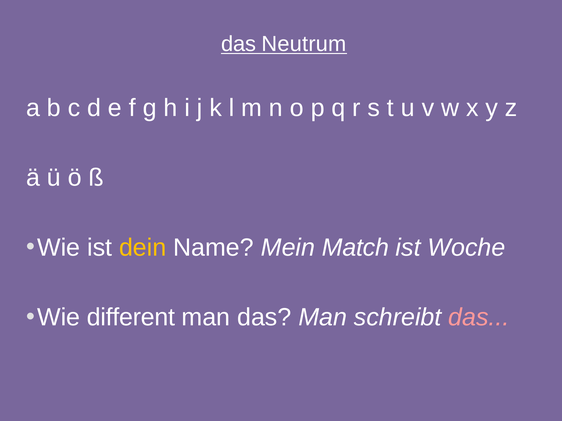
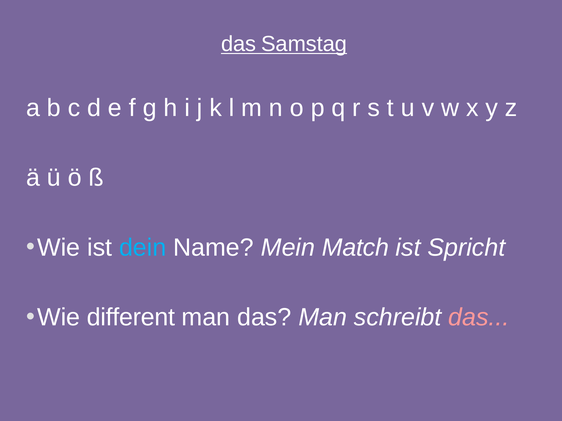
Neutrum: Neutrum -> Samstag (304, 44)
dein colour: yellow -> light blue (143, 248)
Woche: Woche -> Spricht (466, 248)
